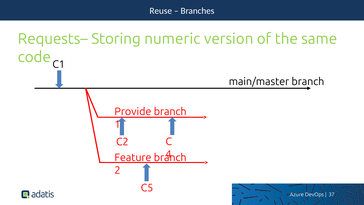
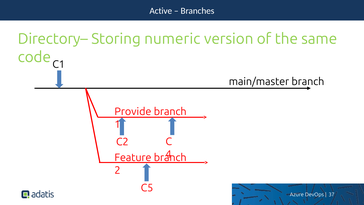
Reuse: Reuse -> Active (161, 11)
Requests–: Requests– -> Directory– (53, 39)
